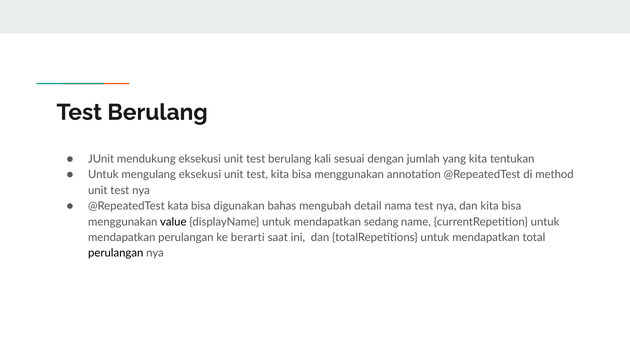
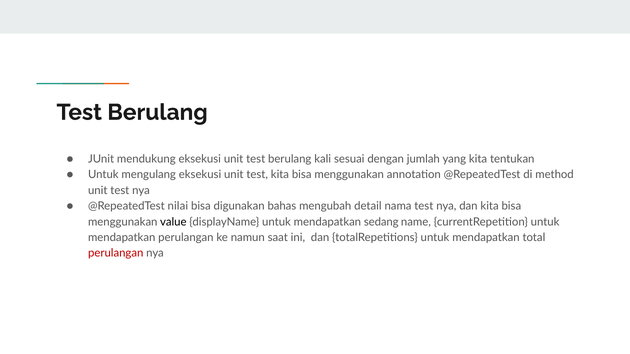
kata: kata -> nilai (178, 206)
berarti: berarti -> namun (248, 238)
perulangan colour: black -> red (116, 253)
